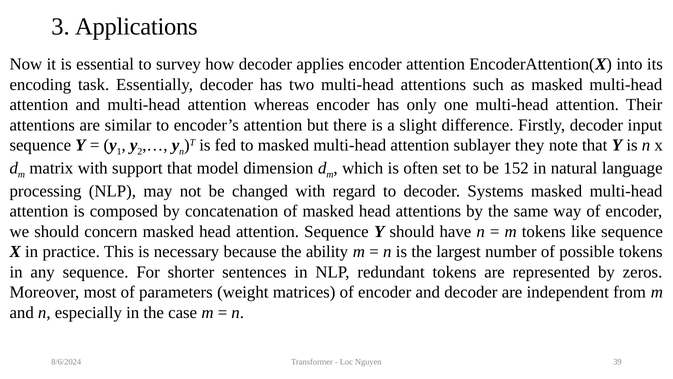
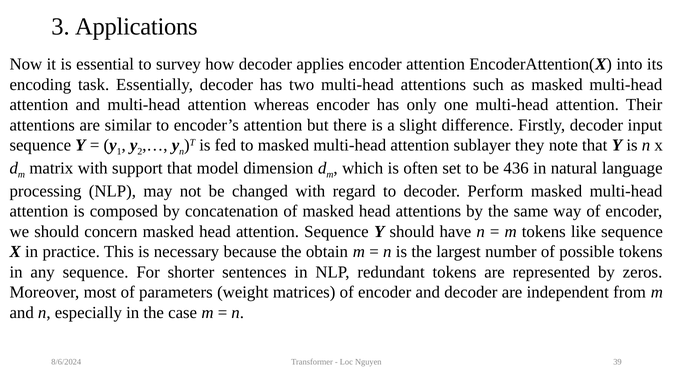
152: 152 -> 436 (516, 168)
Systems: Systems -> Perform (495, 191)
ability: ability -> obtain (327, 252)
